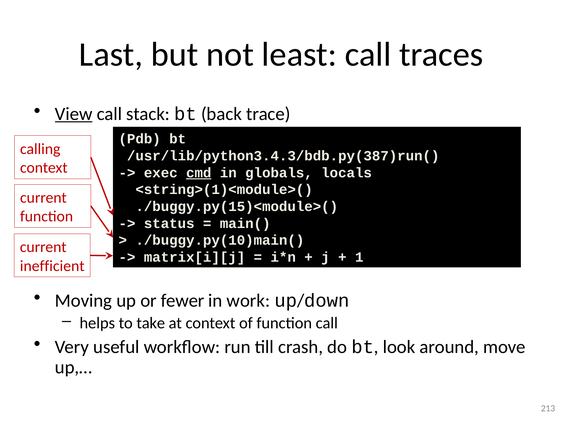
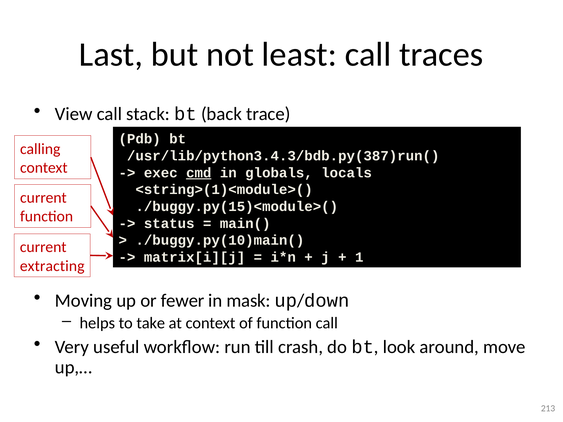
View underline: present -> none (74, 114)
inefficient: inefficient -> extracting (52, 266)
work: work -> mask (248, 301)
